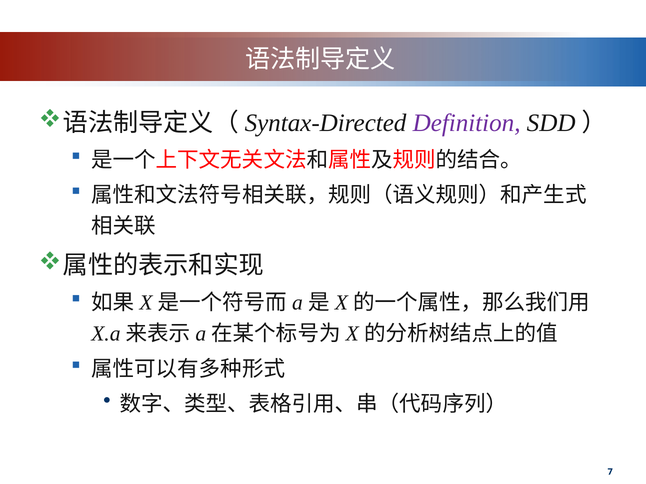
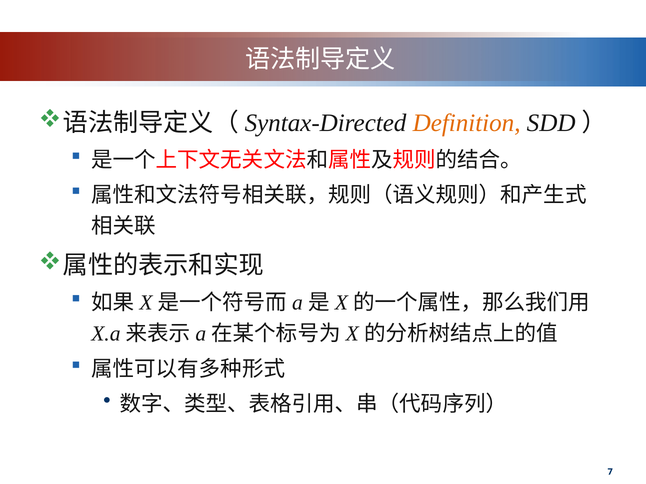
Definition colour: purple -> orange (467, 123)
